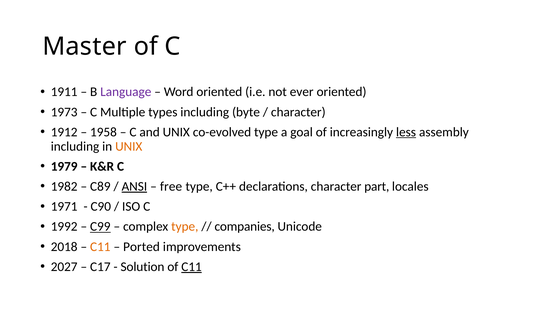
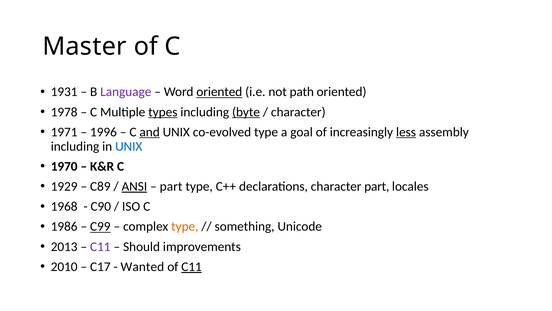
1911: 1911 -> 1931 (64, 92)
oriented underline: none -> present (219, 92)
ever: ever -> path (302, 92)
1973: 1973 -> 1978 (64, 112)
types underline: none -> present (163, 112)
byte underline: none -> present (246, 112)
1912: 1912 -> 1971 (64, 132)
1958: 1958 -> 1996 (103, 132)
and underline: none -> present (150, 132)
UNIX colour: orange -> blue (129, 146)
1979: 1979 -> 1970 (64, 166)
1982: 1982 -> 1929 (64, 186)
free: free -> part (171, 186)
1971: 1971 -> 1968 (64, 206)
1992: 1992 -> 1986 (64, 226)
companies: companies -> something (245, 226)
2018: 2018 -> 2013 (64, 246)
C11 colour: orange -> purple (100, 246)
Ported: Ported -> Should (142, 246)
2027: 2027 -> 2010 (64, 266)
Solution: Solution -> Wanted (142, 266)
